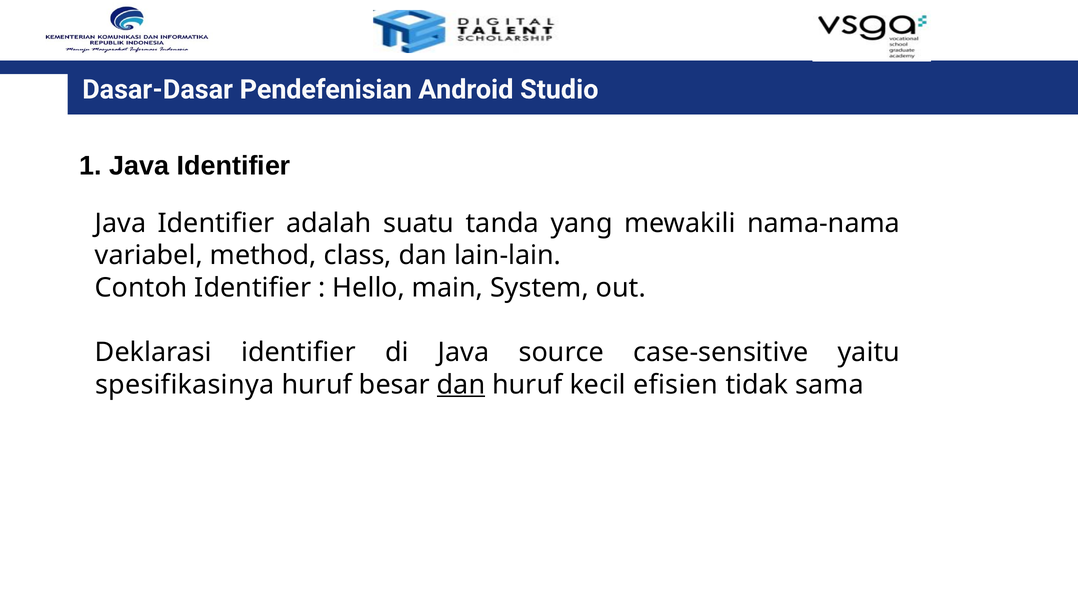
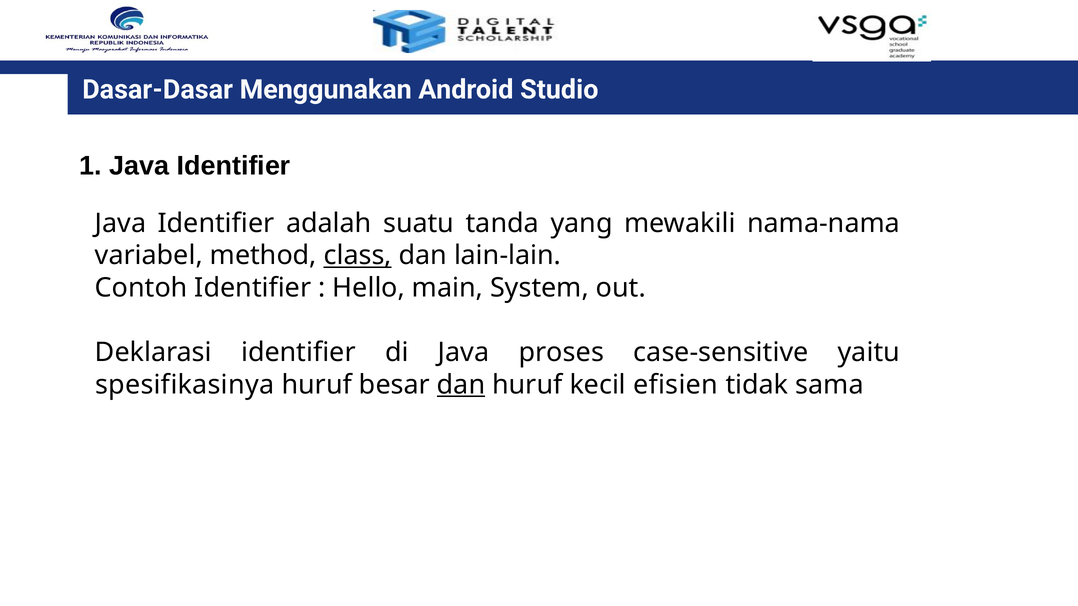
Pendefenisian: Pendefenisian -> Menggunakan (326, 90)
class underline: none -> present (358, 256)
source: source -> proses (561, 353)
